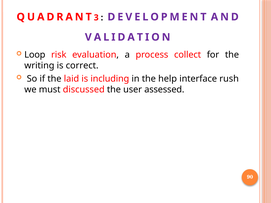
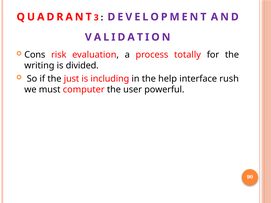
Loop: Loop -> Cons (35, 55)
collect: collect -> totally (188, 55)
correct: correct -> divided (82, 66)
laid: laid -> just (71, 79)
discussed: discussed -> computer (84, 90)
assessed: assessed -> powerful (164, 90)
